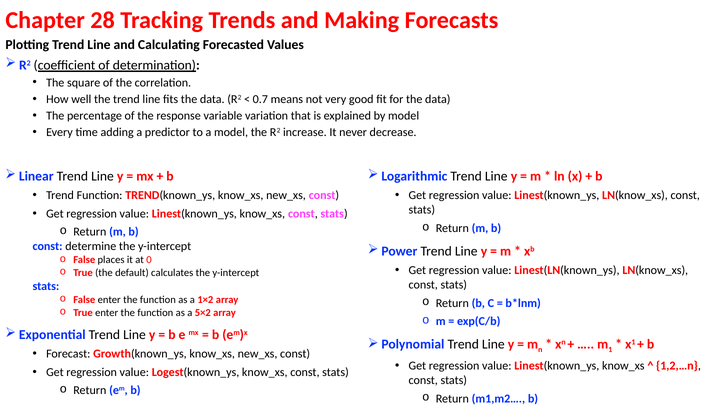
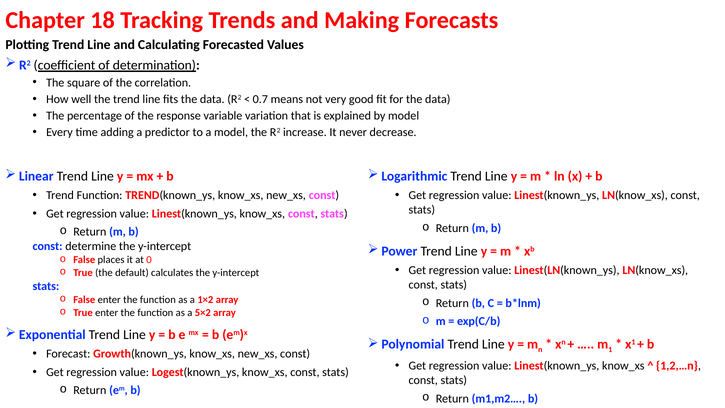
28: 28 -> 18 (103, 20)
